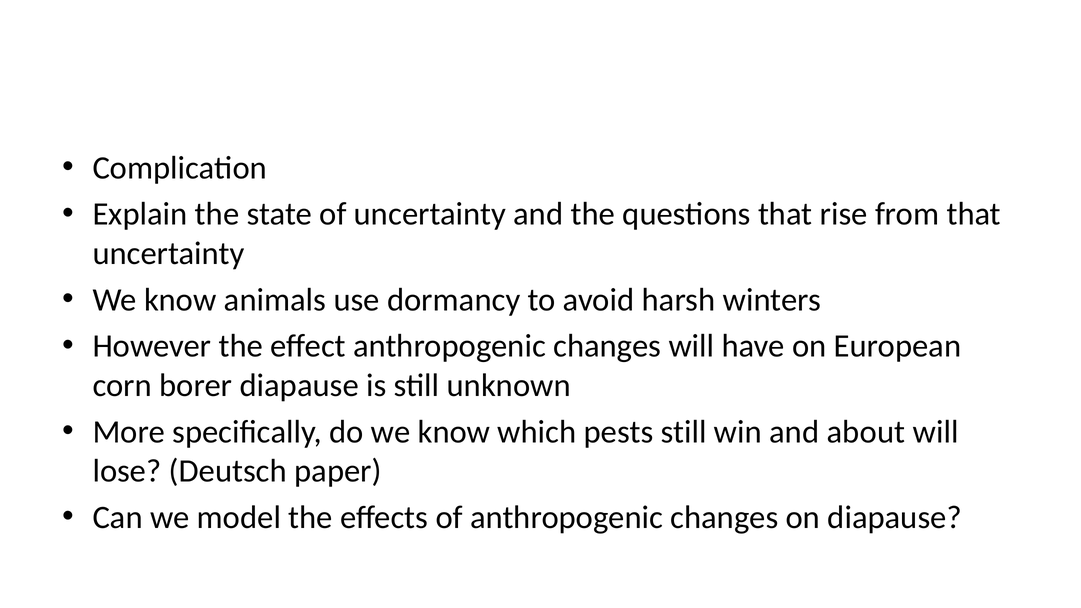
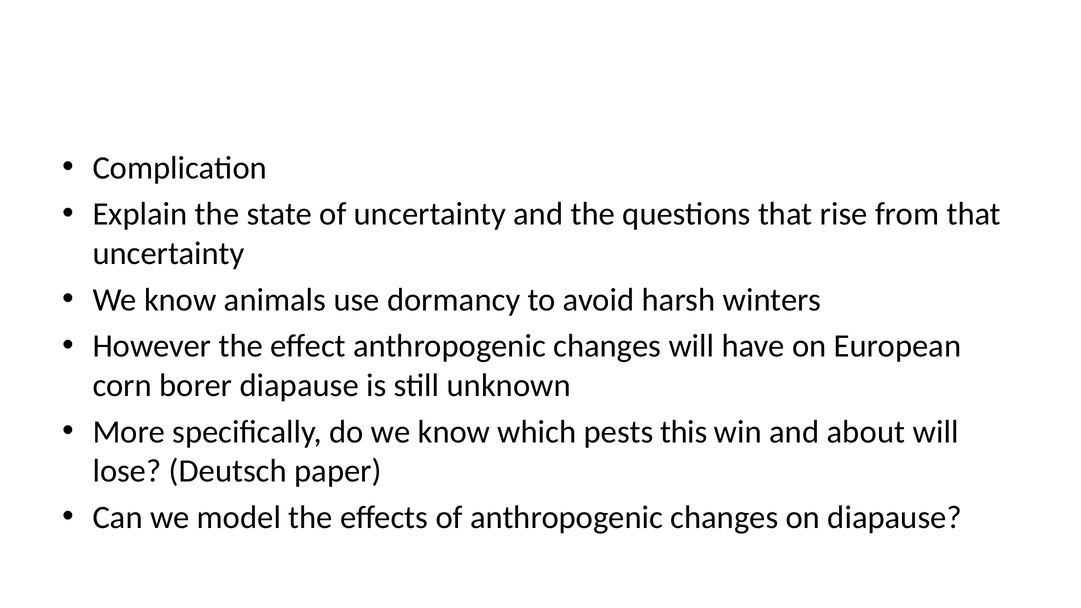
pests still: still -> this (684, 432)
